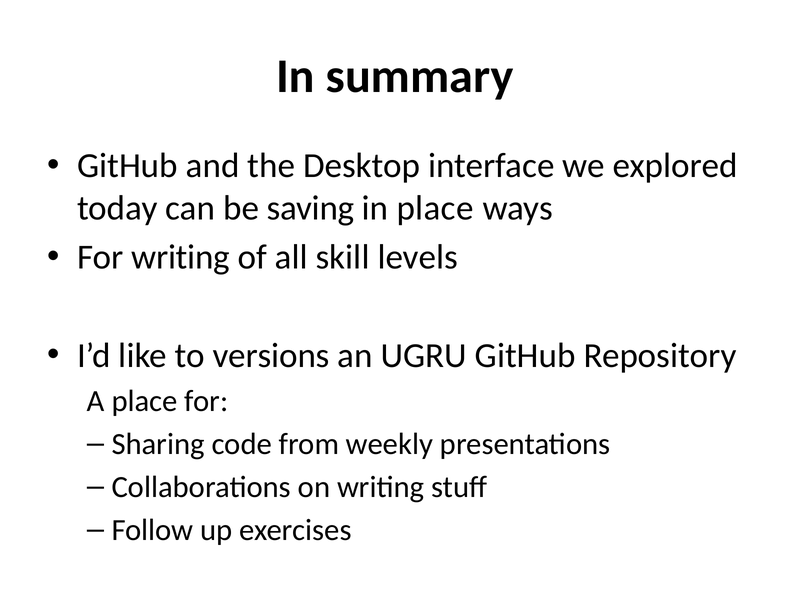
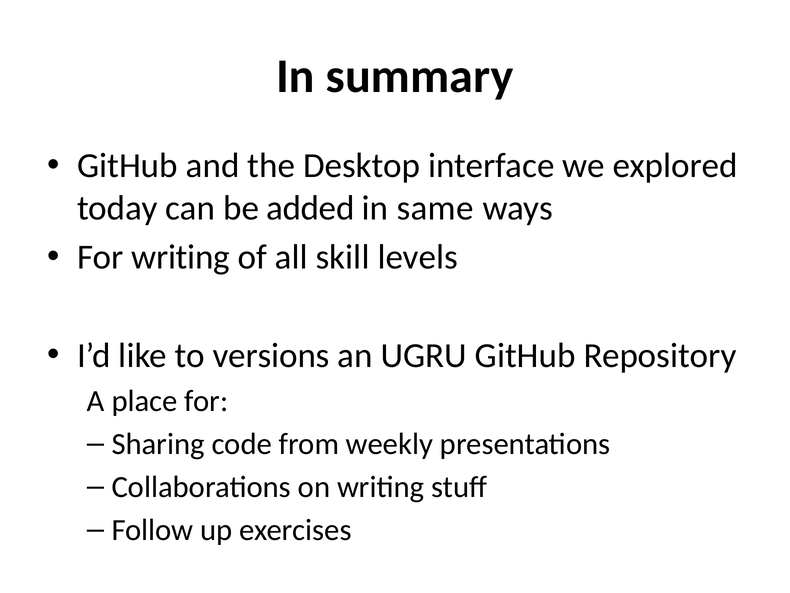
saving: saving -> added (310, 208)
in place: place -> same (435, 208)
